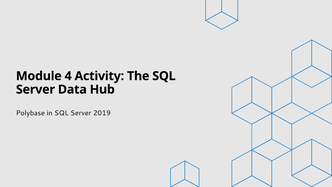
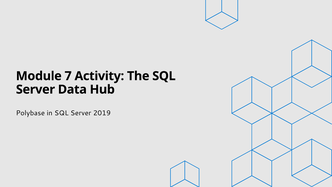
4: 4 -> 7 (68, 76)
